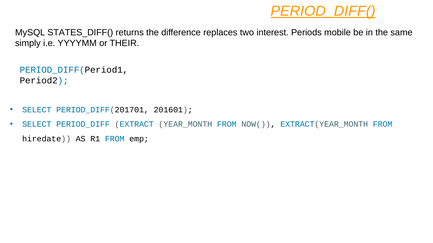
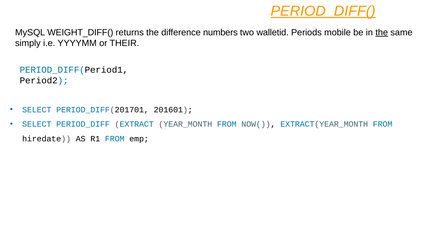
STATES_DIFF(: STATES_DIFF( -> WEIGHT_DIFF( (80, 33)
replaces: replaces -> numbers (220, 33)
interest: interest -> walletid (273, 33)
the underline: none -> present (382, 33)
